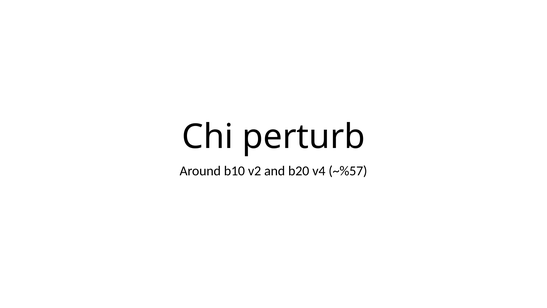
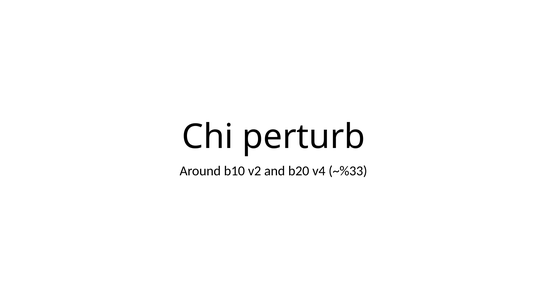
~%57: ~%57 -> ~%33 (348, 171)
